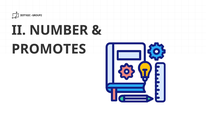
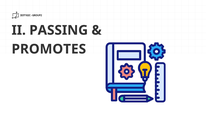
NUMBER: NUMBER -> PASSING (59, 30)
